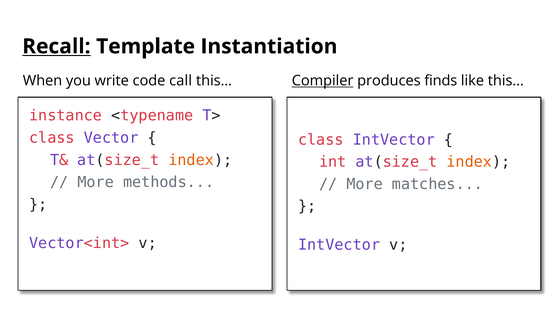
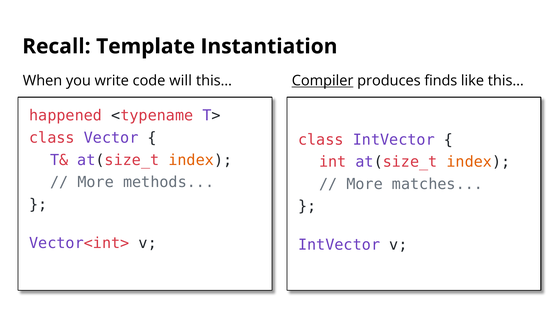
Recall underline: present -> none (56, 46)
call: call -> will (181, 81)
instance: instance -> happened (66, 115)
